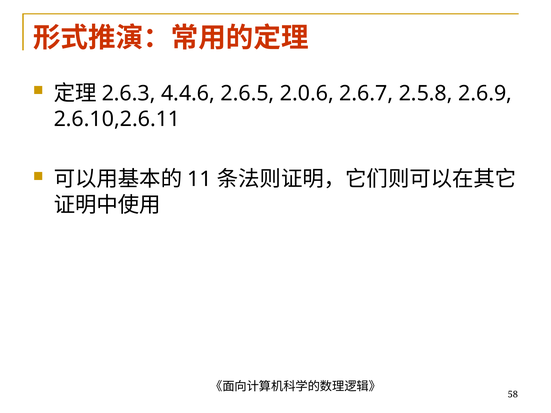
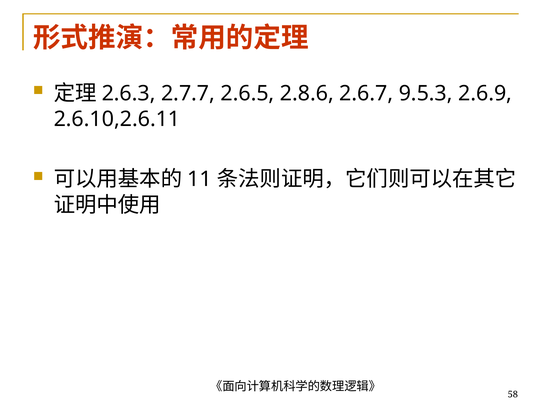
4.4.6: 4.4.6 -> 2.7.7 (188, 94)
2.0.6: 2.0.6 -> 2.8.6 (307, 94)
2.5.8: 2.5.8 -> 9.5.3 (426, 94)
